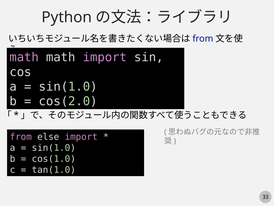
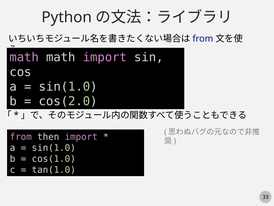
else: else -> then (48, 137)
